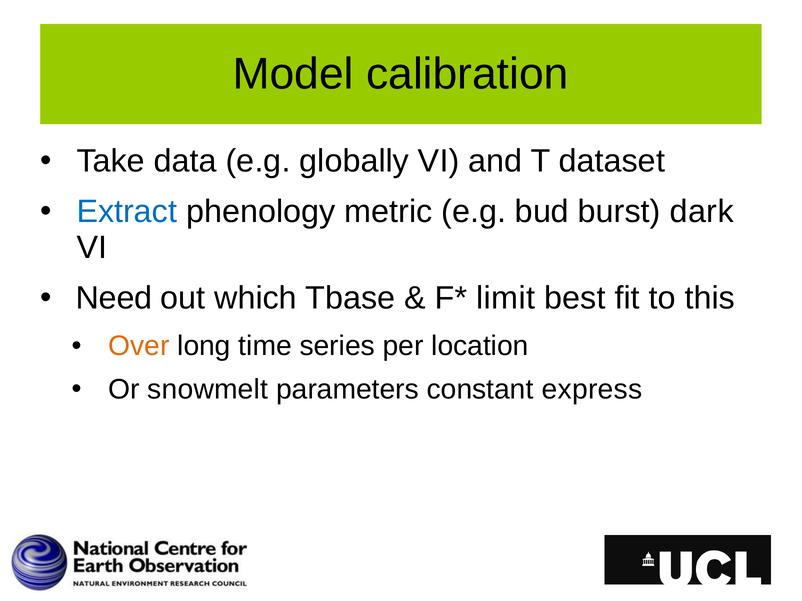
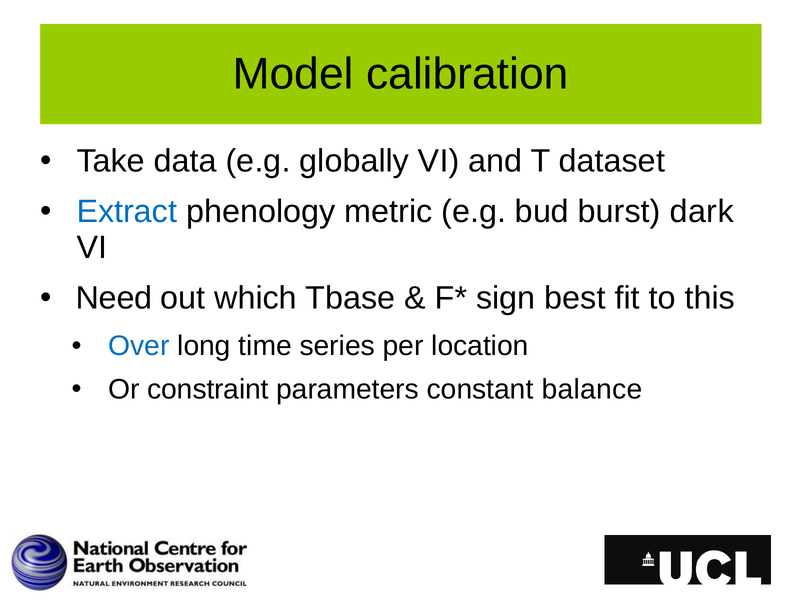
limit: limit -> sign (506, 298)
Over colour: orange -> blue (139, 346)
snowmelt: snowmelt -> constraint (208, 389)
express: express -> balance (592, 389)
